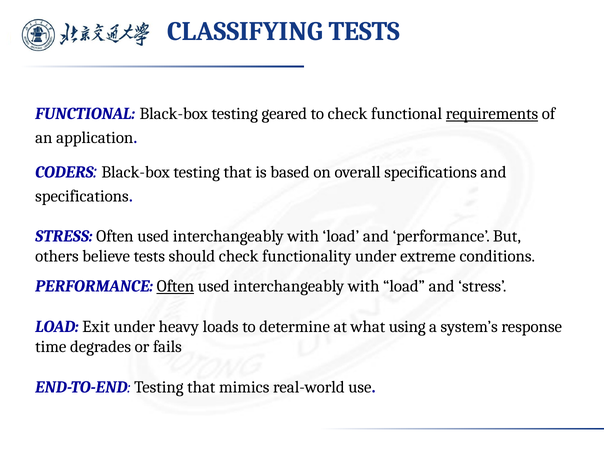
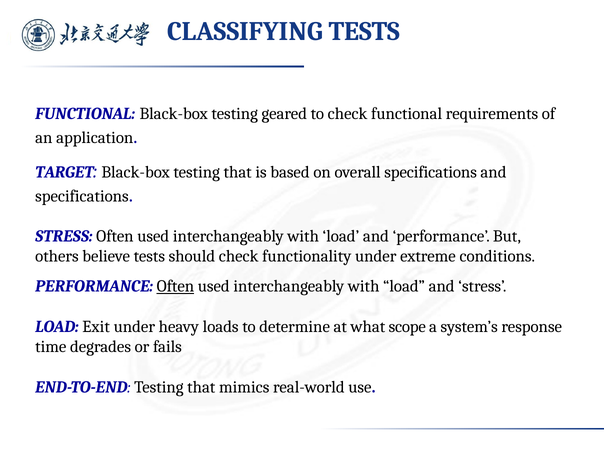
requirements underline: present -> none (492, 114)
CODERS: CODERS -> TARGET (64, 172)
using: using -> scope (407, 327)
